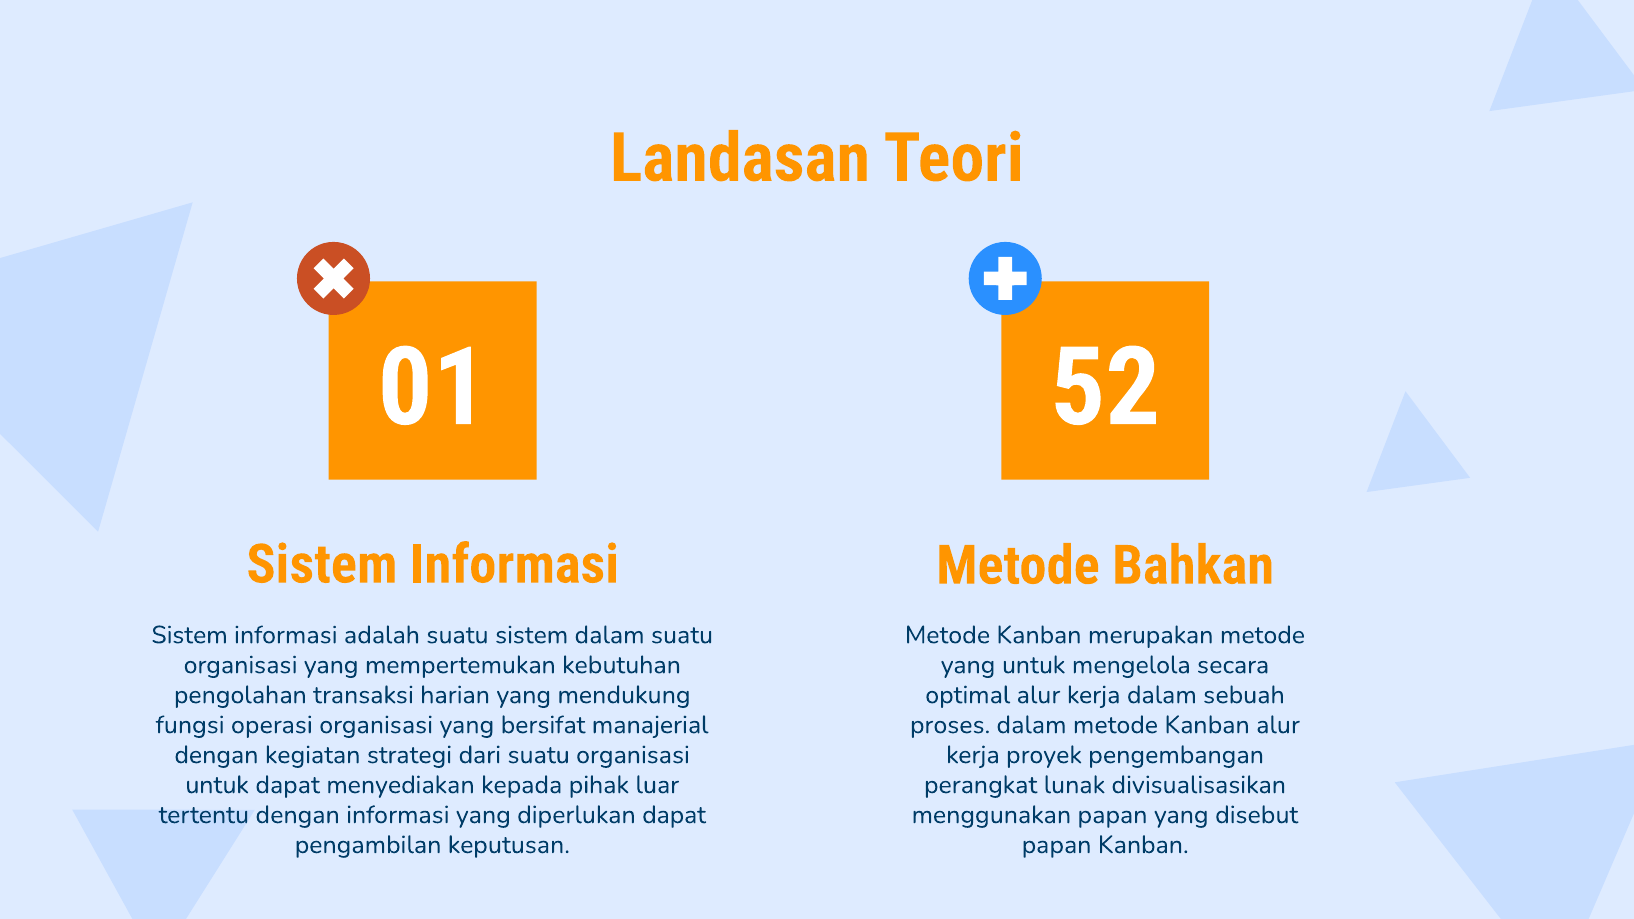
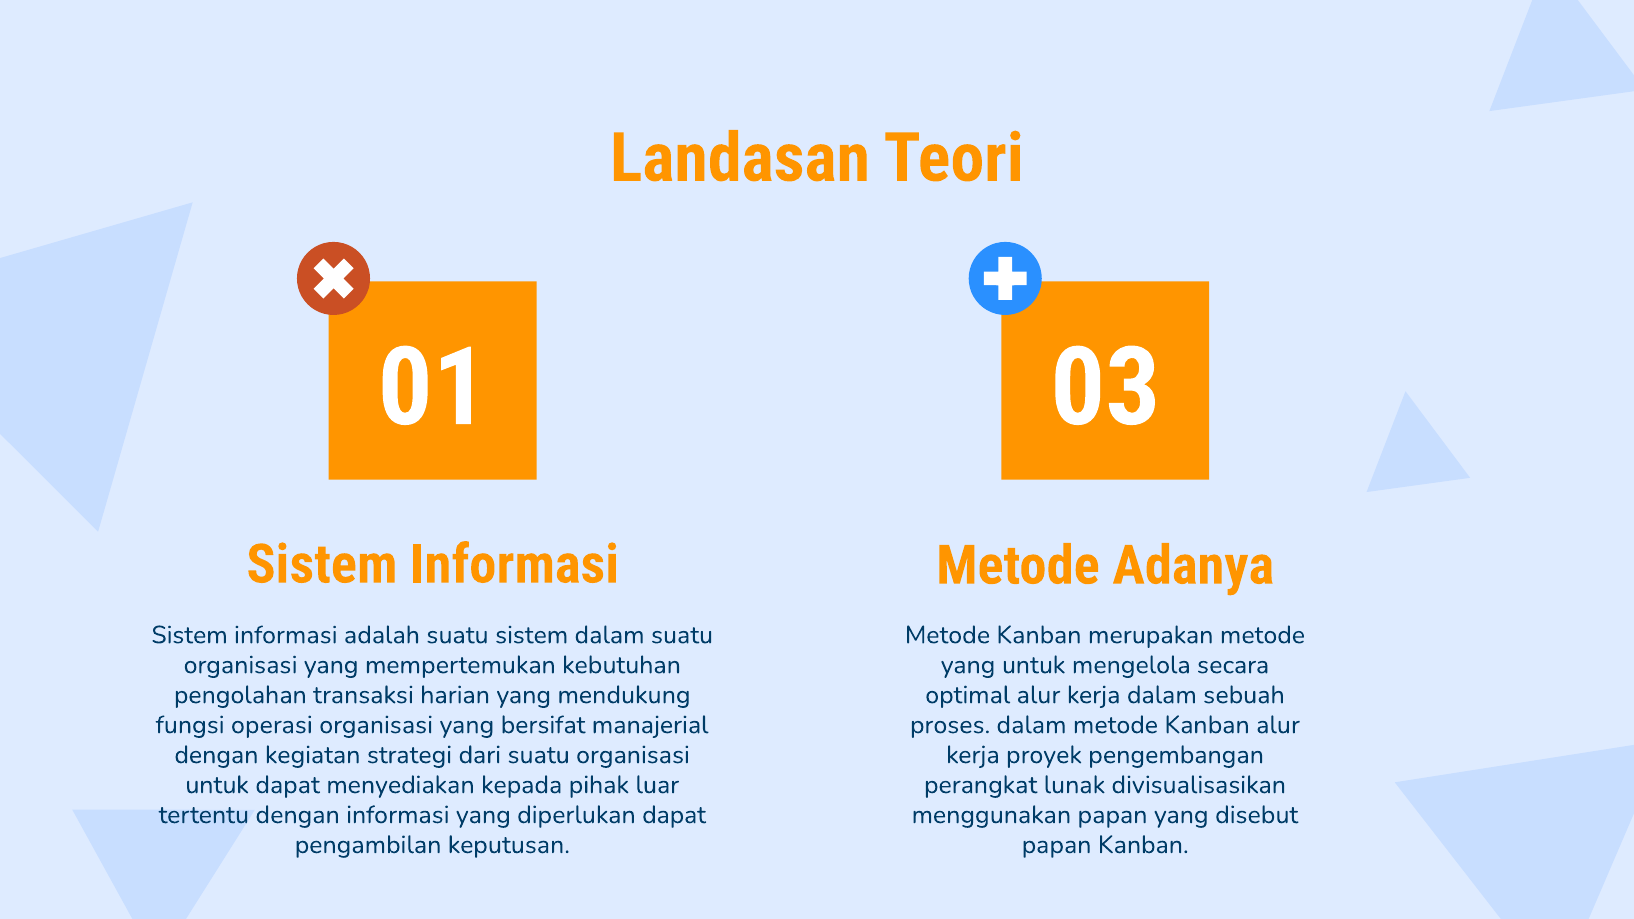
52: 52 -> 03 (1105, 388)
Bahkan: Bahkan -> Adanya (1193, 566)
